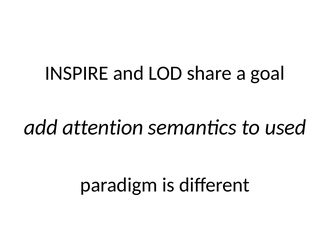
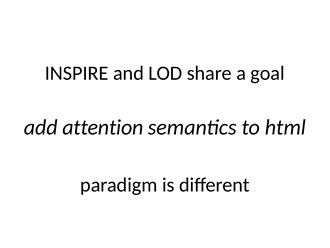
used: used -> html (285, 127)
